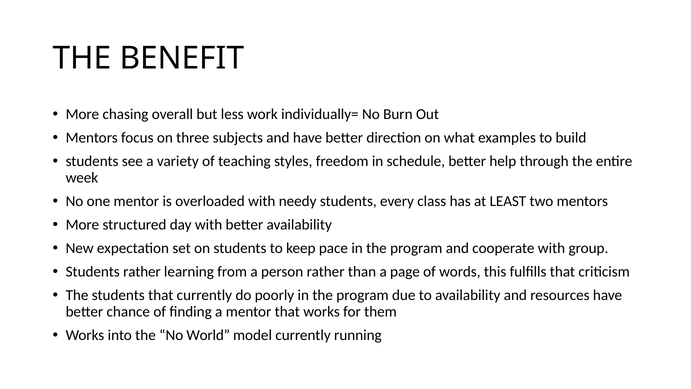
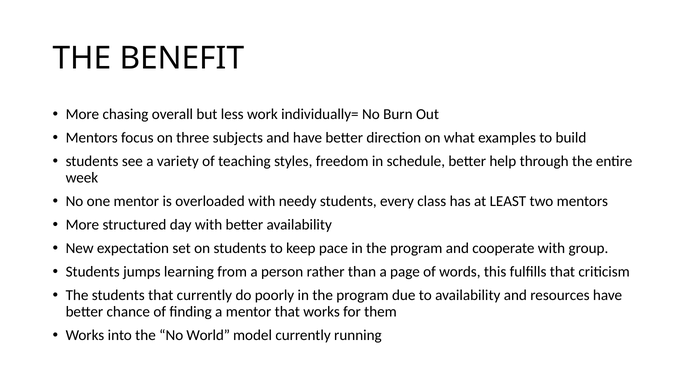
Students rather: rather -> jumps (142, 272)
